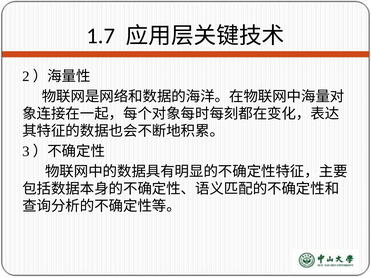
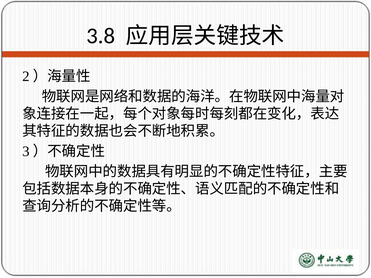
1.7: 1.7 -> 3.8 (101, 36)
